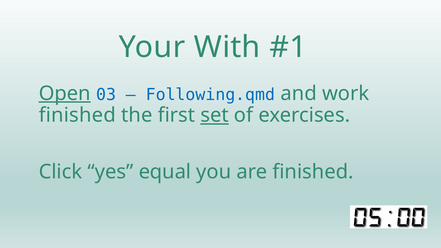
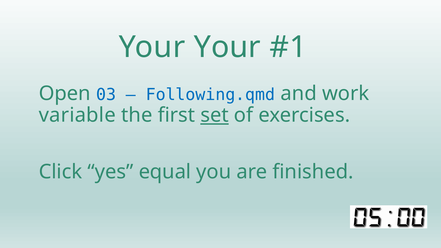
Your With: With -> Your (227, 47)
Open underline: present -> none (65, 93)
finished: finished -> variable (77, 115)
